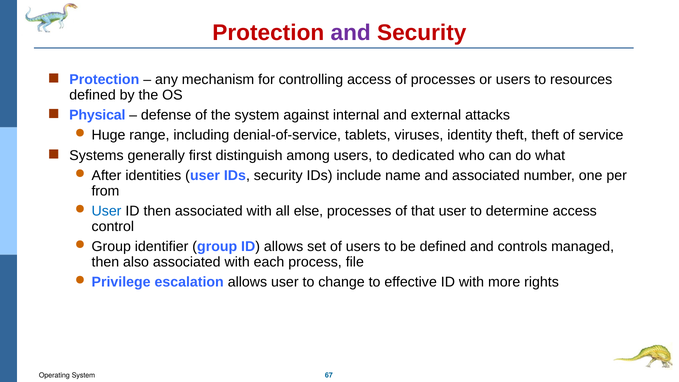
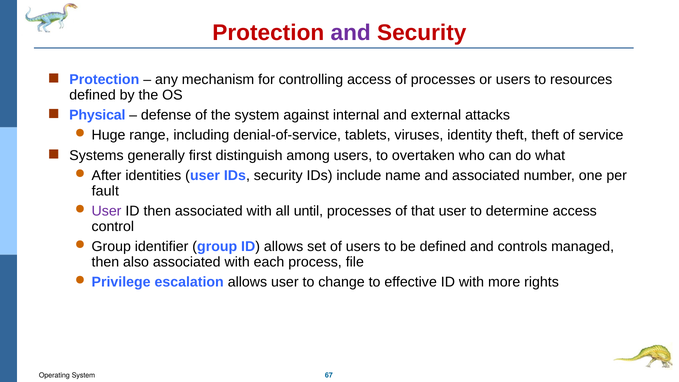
dedicated: dedicated -> overtaken (423, 156)
from: from -> fault (105, 191)
User colour: blue -> purple (107, 211)
else: else -> until (308, 211)
